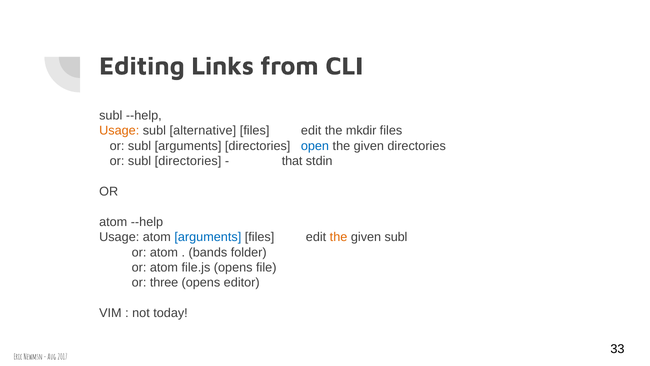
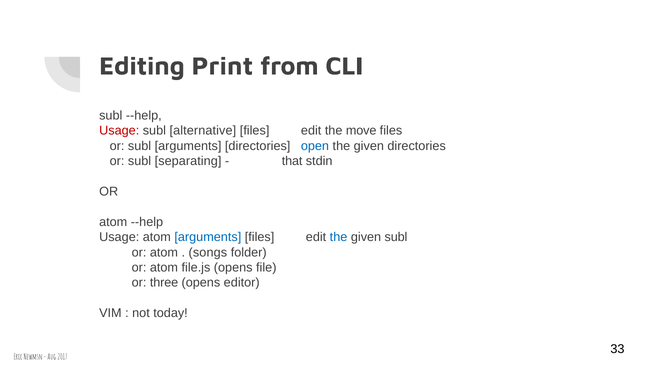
Links: Links -> Print (222, 66)
Usage colour: orange -> red (119, 131)
mkdir: mkdir -> move (361, 131)
subl directories: directories -> separating (188, 161)
the colour: orange -> blue (339, 237)
bands: bands -> songs (208, 252)
